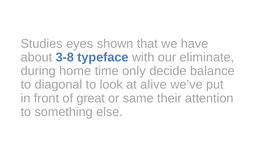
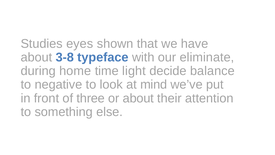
only: only -> light (134, 71)
diagonal: diagonal -> negative (58, 84)
alive: alive -> mind (154, 84)
great: great -> three (91, 98)
or same: same -> about (138, 98)
